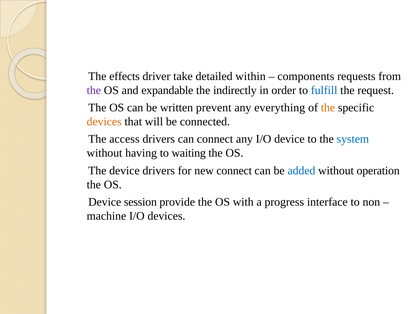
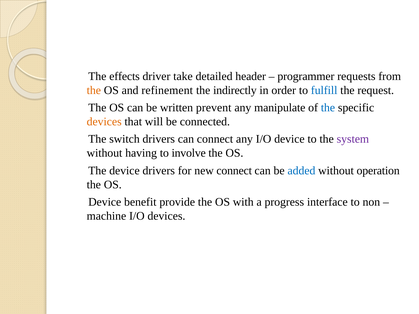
within: within -> header (251, 76)
components: components -> programmer (306, 76)
the colour: purple -> orange (94, 90)
expandable: expandable -> refinement (167, 90)
everything: everything -> manipulate (280, 108)
the colour: orange -> blue (328, 108)
access: access -> switch (124, 139)
system colour: blue -> purple (353, 139)
waiting: waiting -> involve (189, 153)
session: session -> benefit (140, 202)
